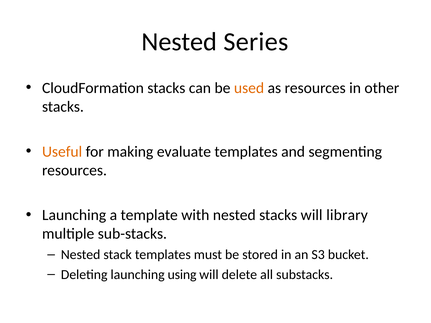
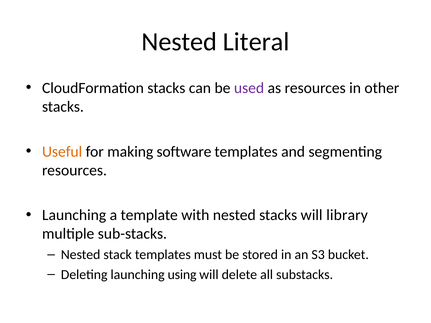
Series: Series -> Literal (256, 42)
used colour: orange -> purple (249, 88)
evaluate: evaluate -> software (184, 152)
